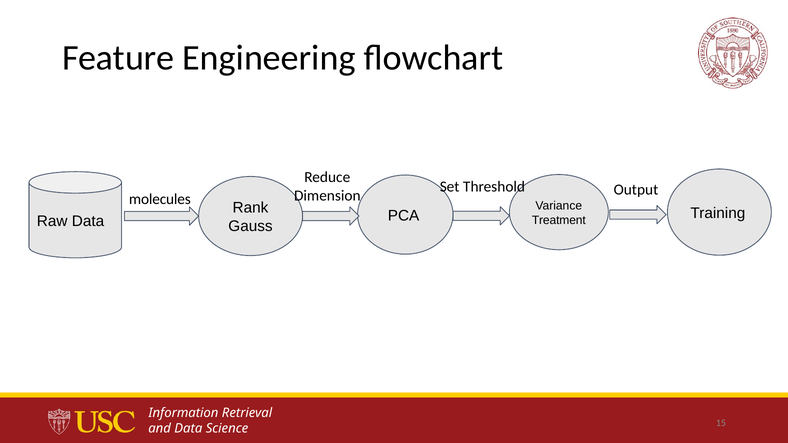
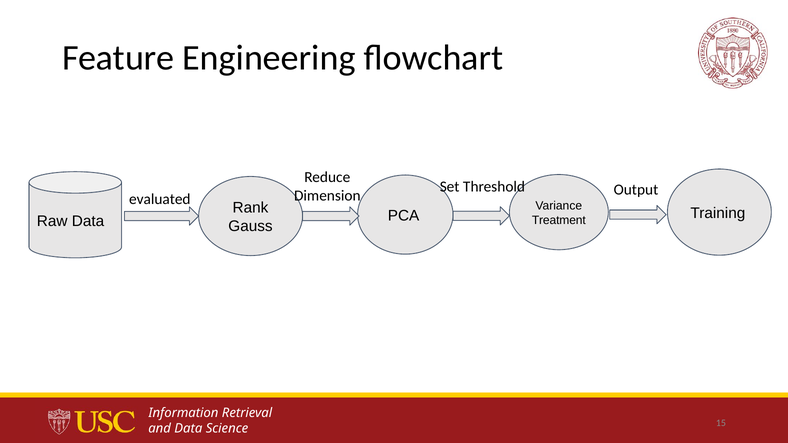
molecules: molecules -> evaluated (160, 199)
